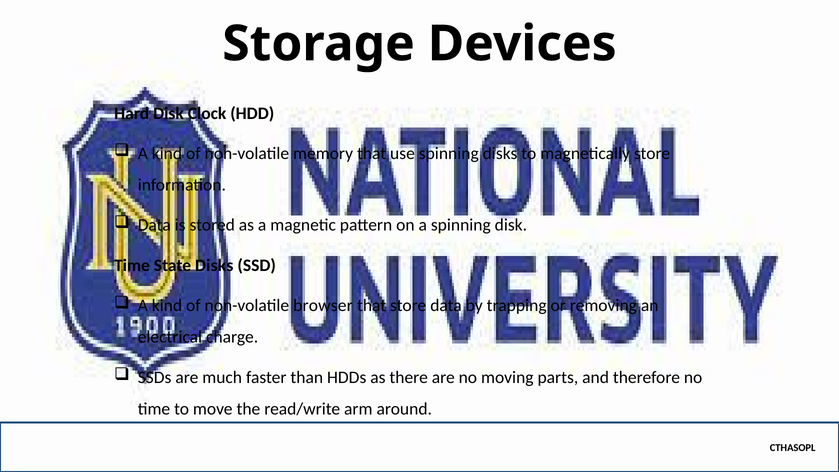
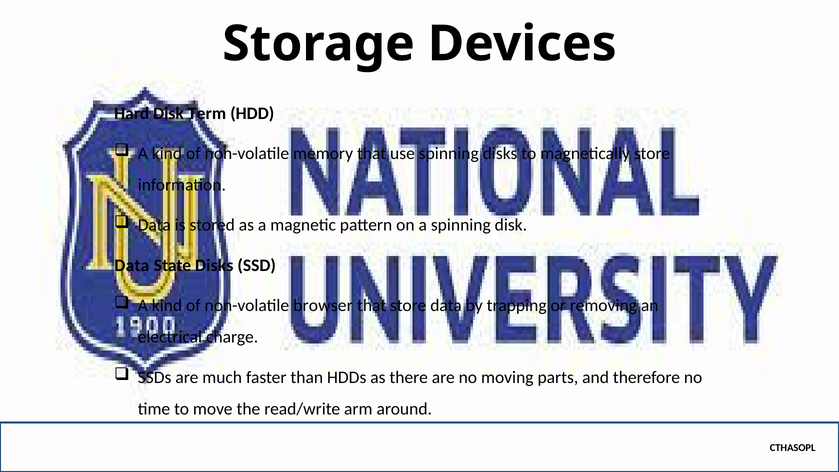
Clock: Clock -> Term (207, 113)
Time: Time -> Data (132, 265)
